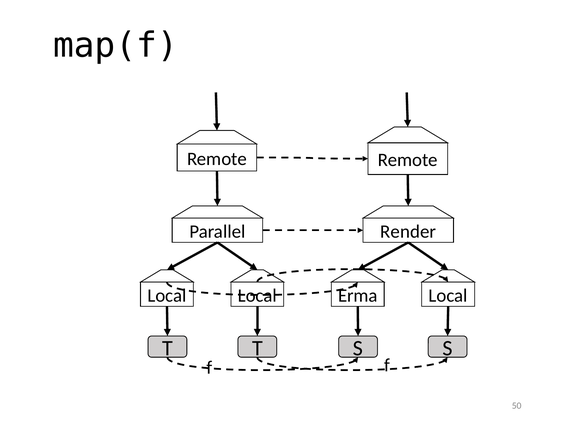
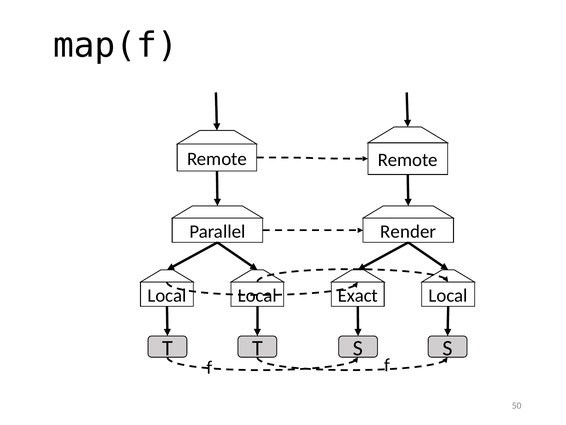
Erma: Erma -> Exact (358, 295)
